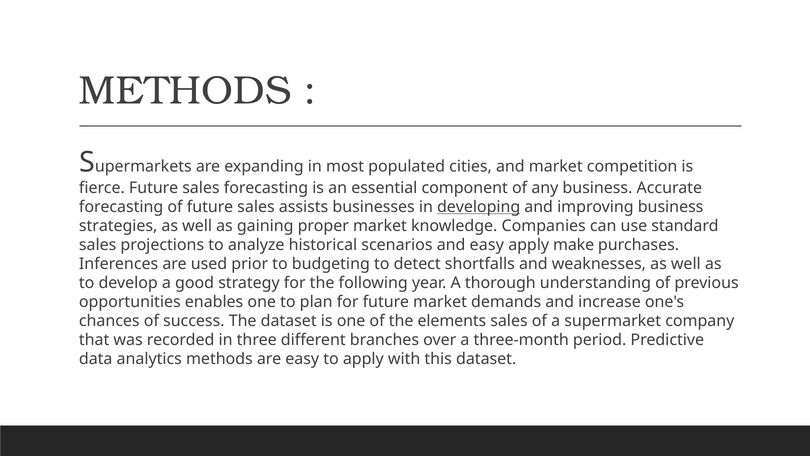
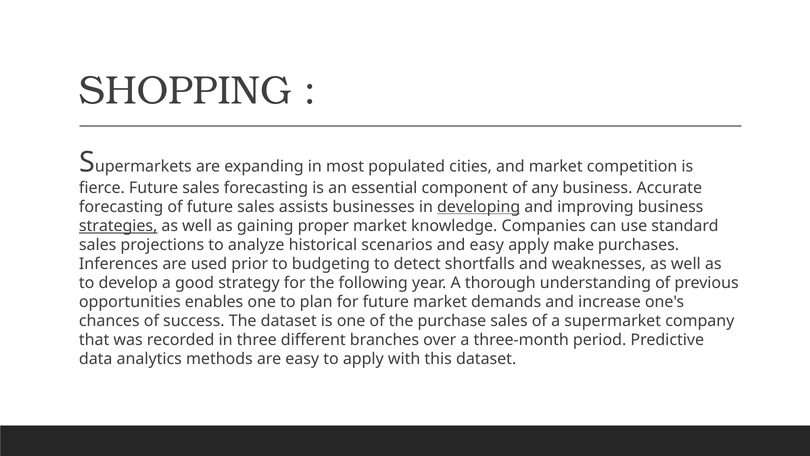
METHODS: METHODS -> SHOPPING (185, 91)
strategies underline: none -> present (118, 226)
elements: elements -> purchase (452, 321)
